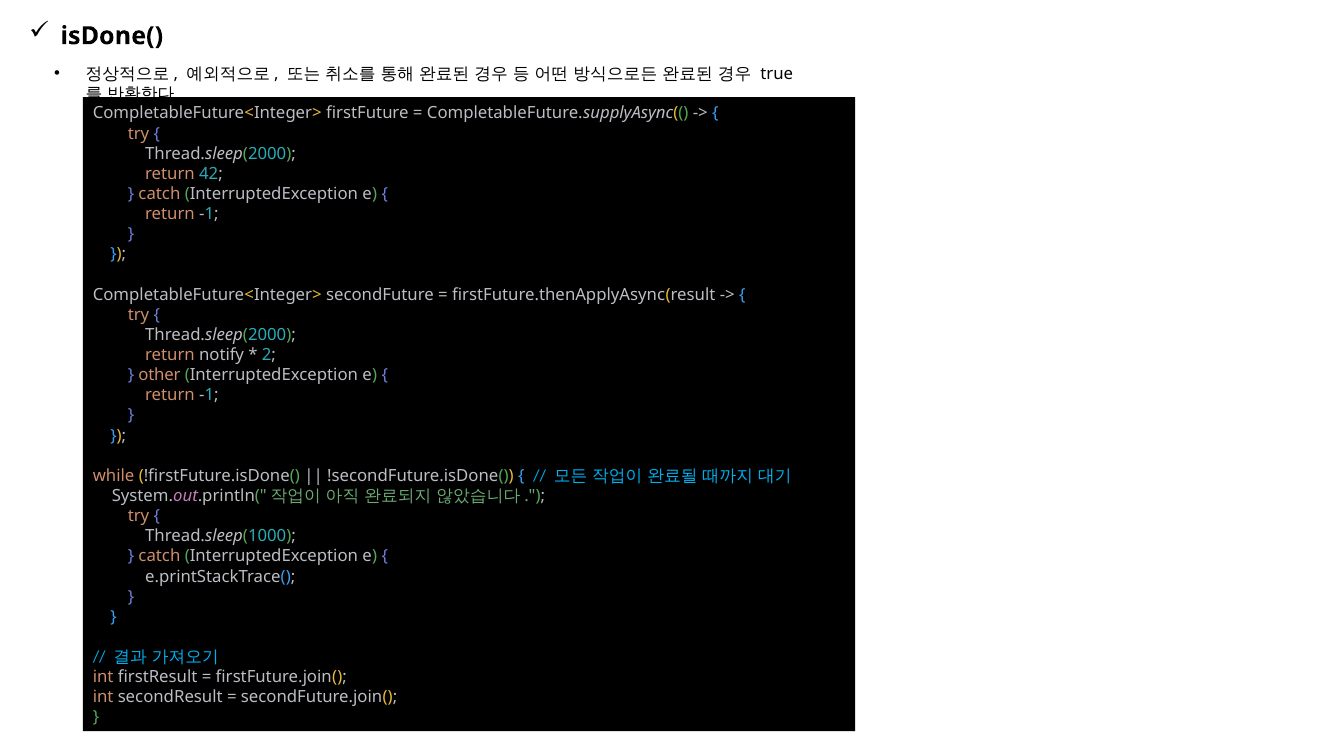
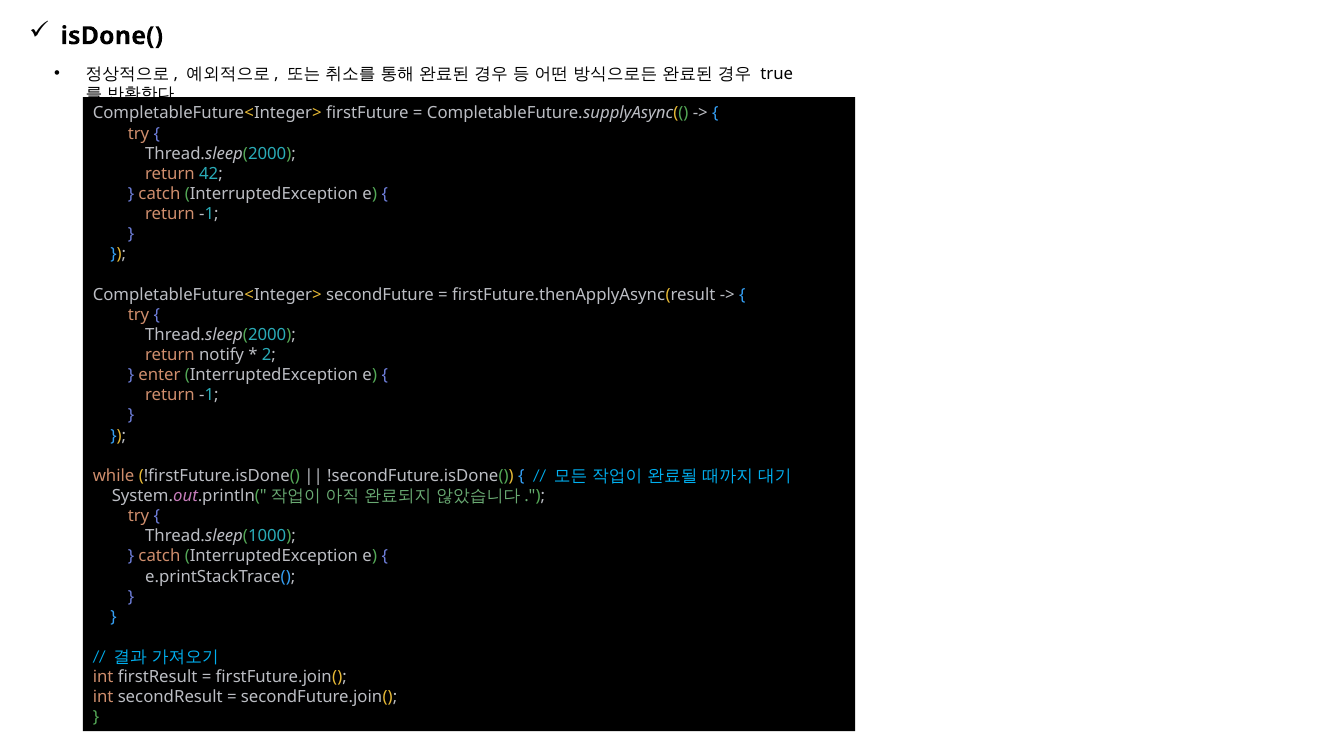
other: other -> enter (159, 375)
